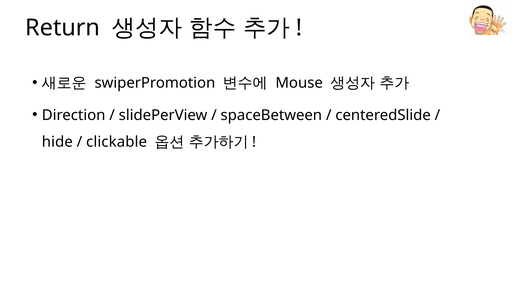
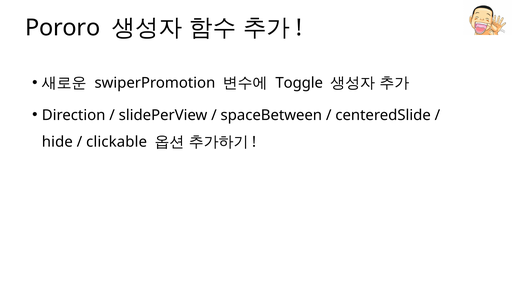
Return: Return -> Pororo (63, 28)
Mouse: Mouse -> Toggle (299, 83)
